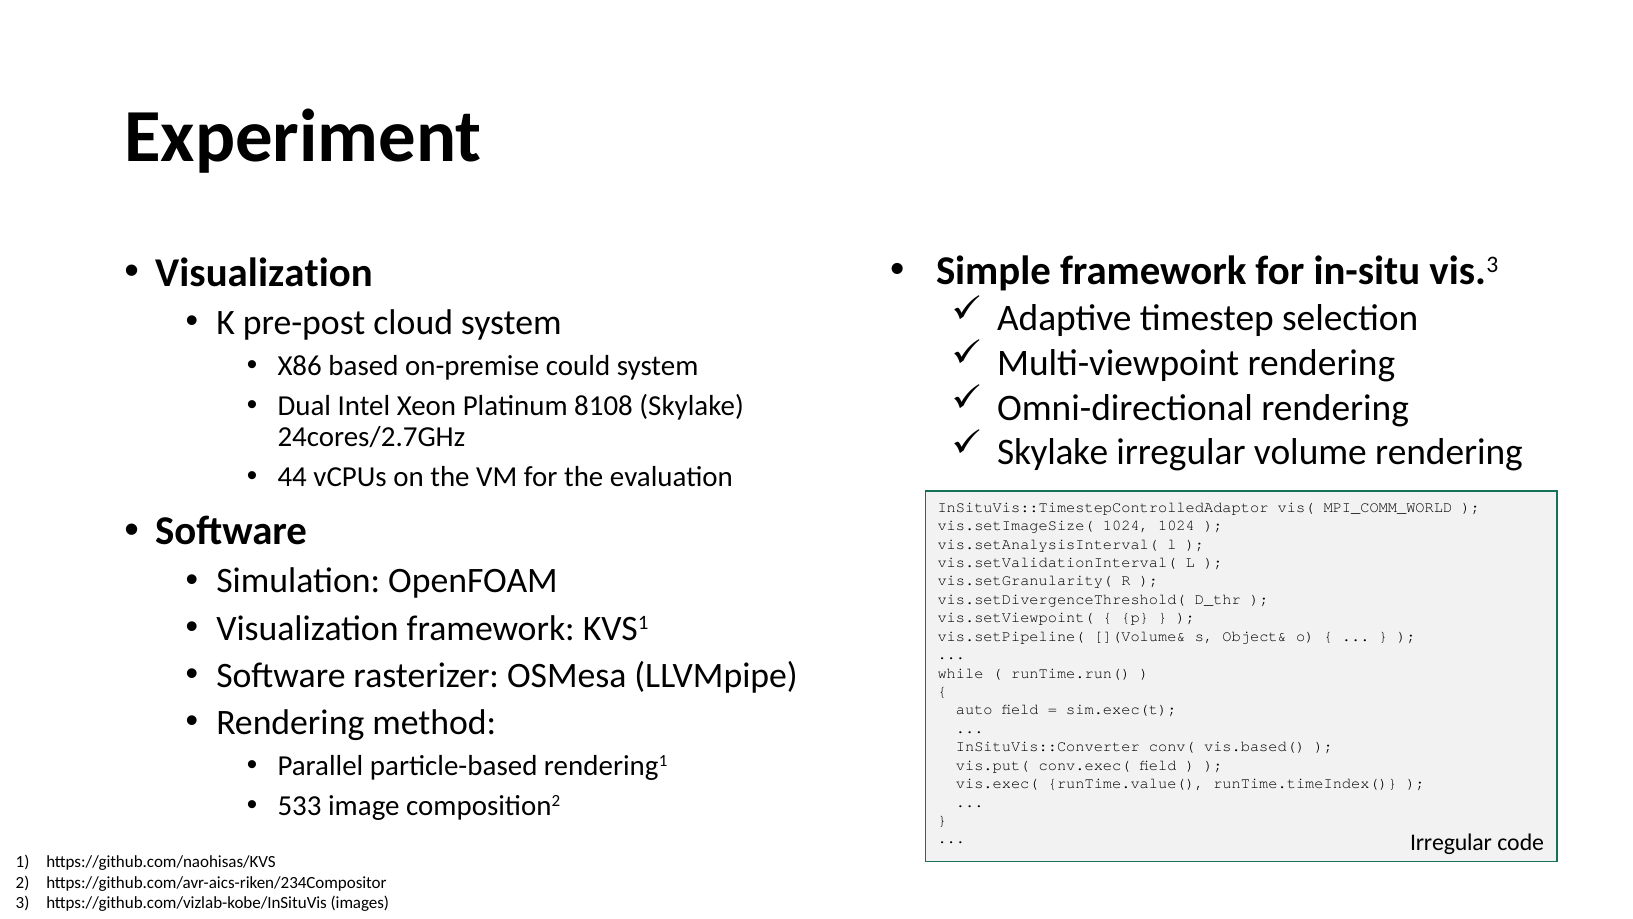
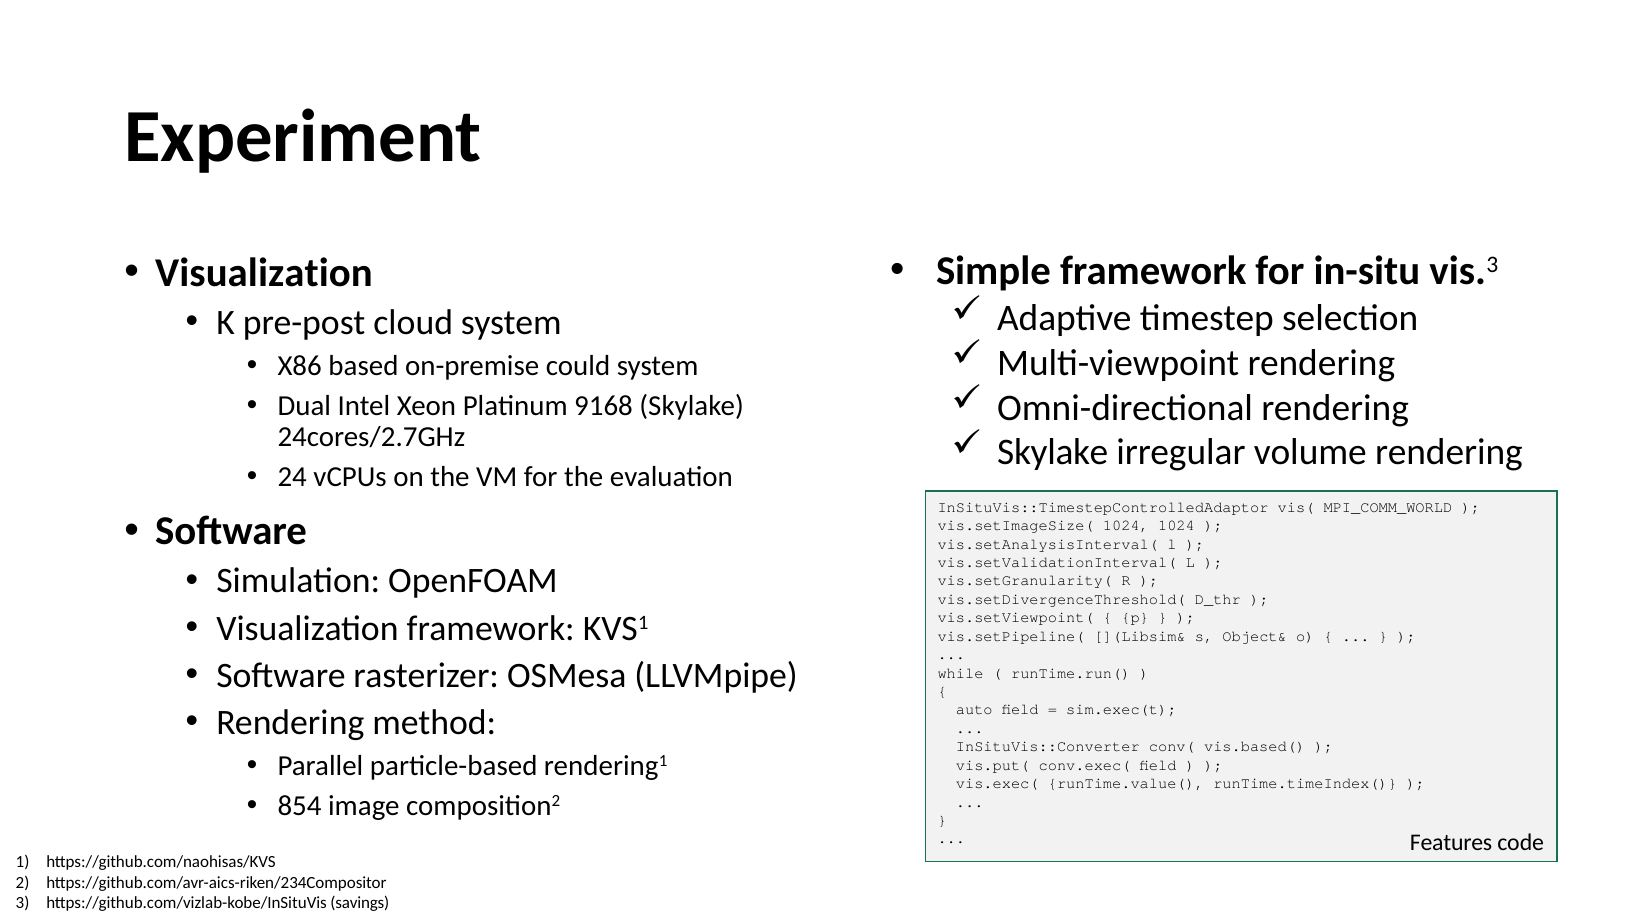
8108: 8108 -> 9168 (604, 405)
44: 44 -> 24 (292, 476)
](Volume&: ](Volume& -> ](Libsim& (1140, 636)
533: 533 -> 854 (300, 805)
Irregular: Irregular -> Features (1451, 842)
images: images -> savings (360, 903)
